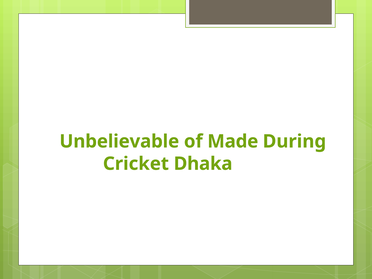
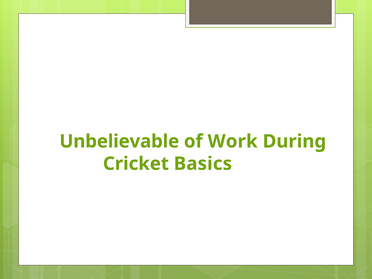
Made: Made -> Work (233, 141)
Dhaka: Dhaka -> Basics (203, 164)
